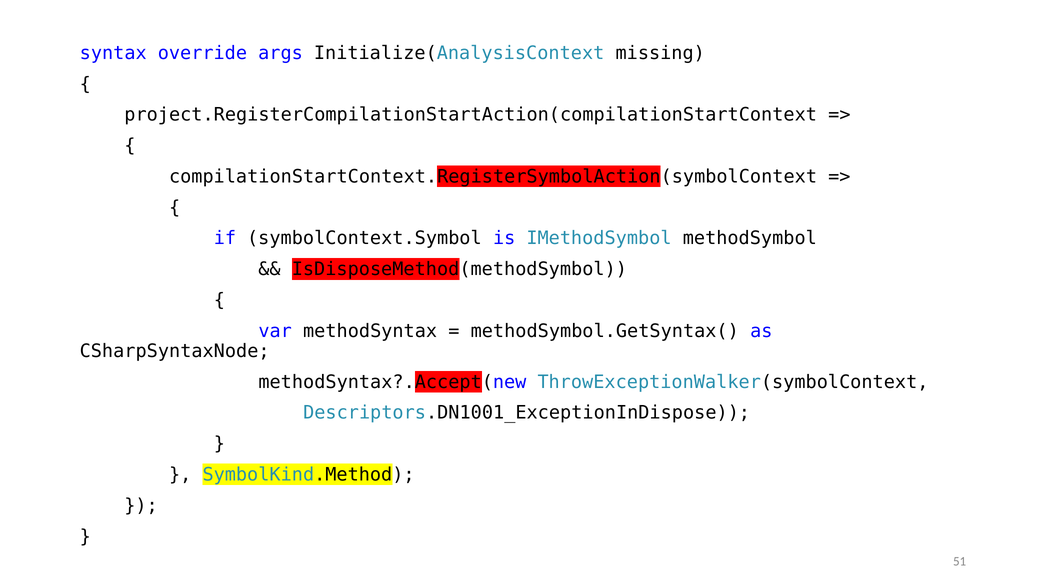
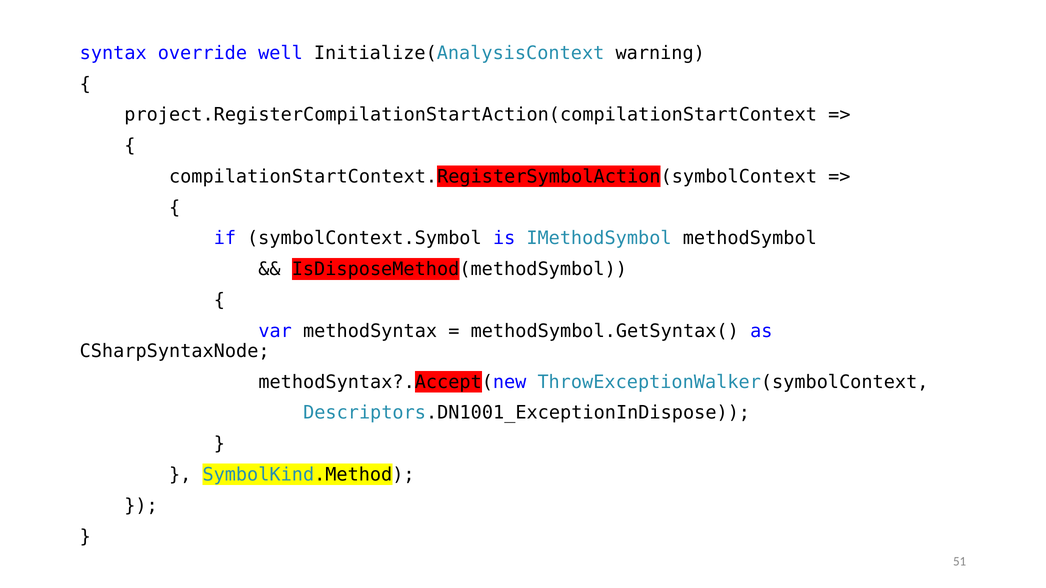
args: args -> well (281, 53)
missing: missing -> warning (660, 53)
